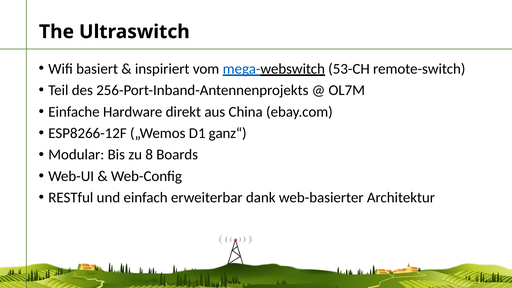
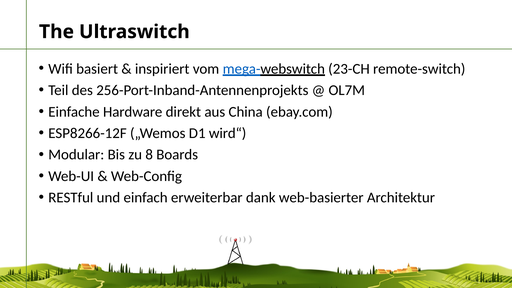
53-CH: 53-CH -> 23-CH (349, 69)
ganz“: ganz“ -> wird“ (228, 133)
